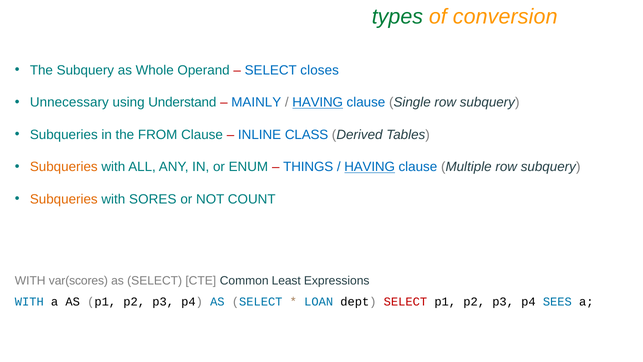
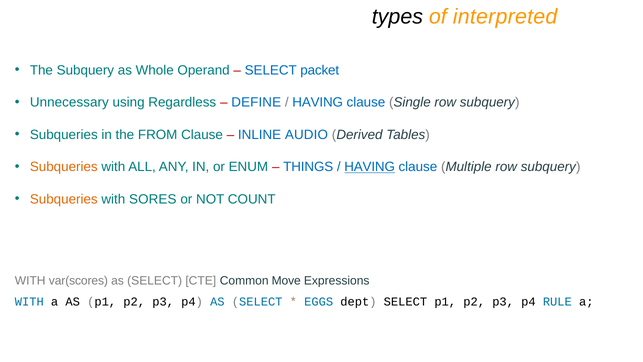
types colour: green -> black (397, 17)
conversion: conversion -> interpreted (505, 17)
closes: closes -> packet (320, 70)
Understand: Understand -> Regardless (182, 102)
MAINLY: MAINLY -> DEFINE (256, 102)
HAVING underline: present -> none (318, 102)
CLASS: CLASS -> AUDIO (306, 135)
Least: Least -> Move (286, 280)
LOAN: LOAN -> EGGS (319, 301)
SELECT colour: red -> black (405, 301)
SEES: SEES -> RULE (557, 301)
